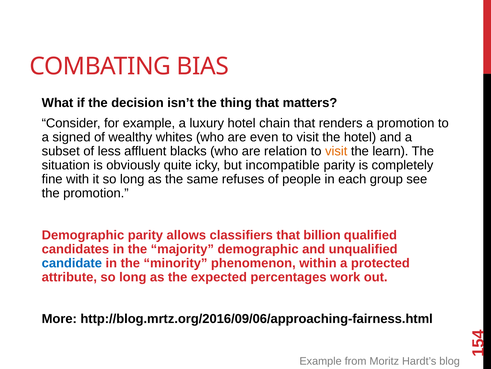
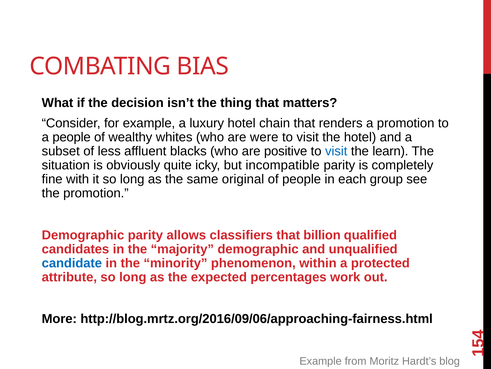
a signed: signed -> people (72, 137)
even: even -> were (264, 137)
relation: relation -> positive (286, 151)
visit colour: orange -> blue (336, 151)
refuses: refuses -> original (243, 179)
